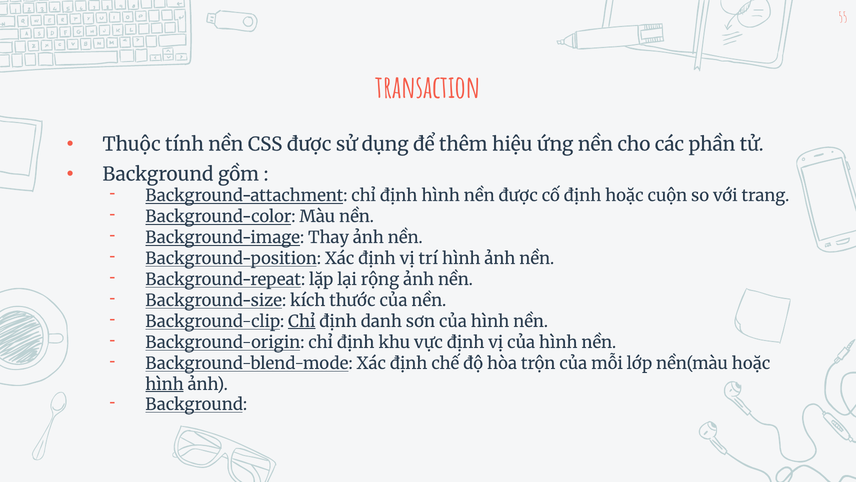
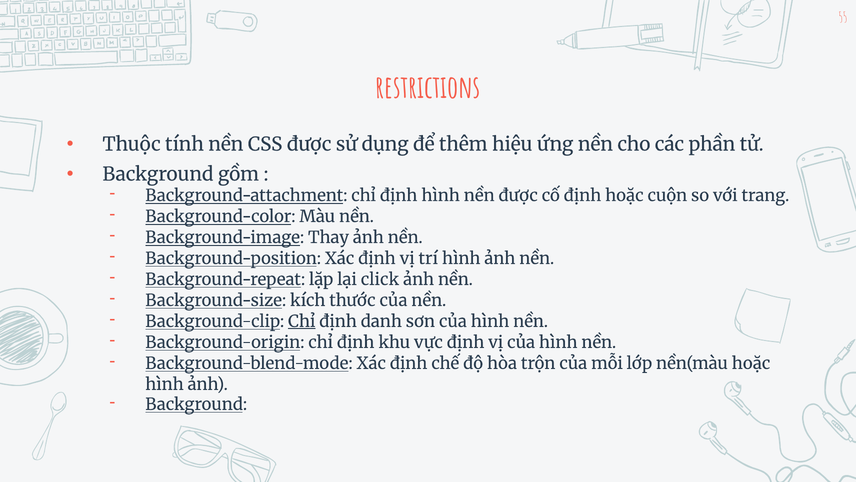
transaction: transaction -> restrictions (428, 88)
rộng: rộng -> click (380, 279)
hình underline: present -> none (164, 384)
